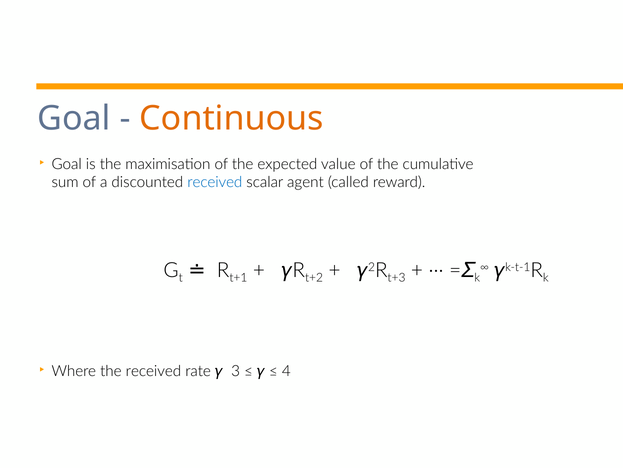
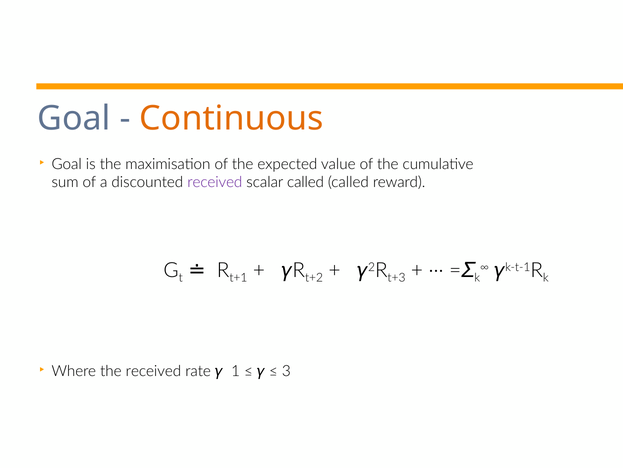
received colour: blue -> purple (215, 182)
scalar agent: agent -> called (306, 182)
3: 3 -> 1 (236, 371)
4: 4 -> 3 (286, 371)
